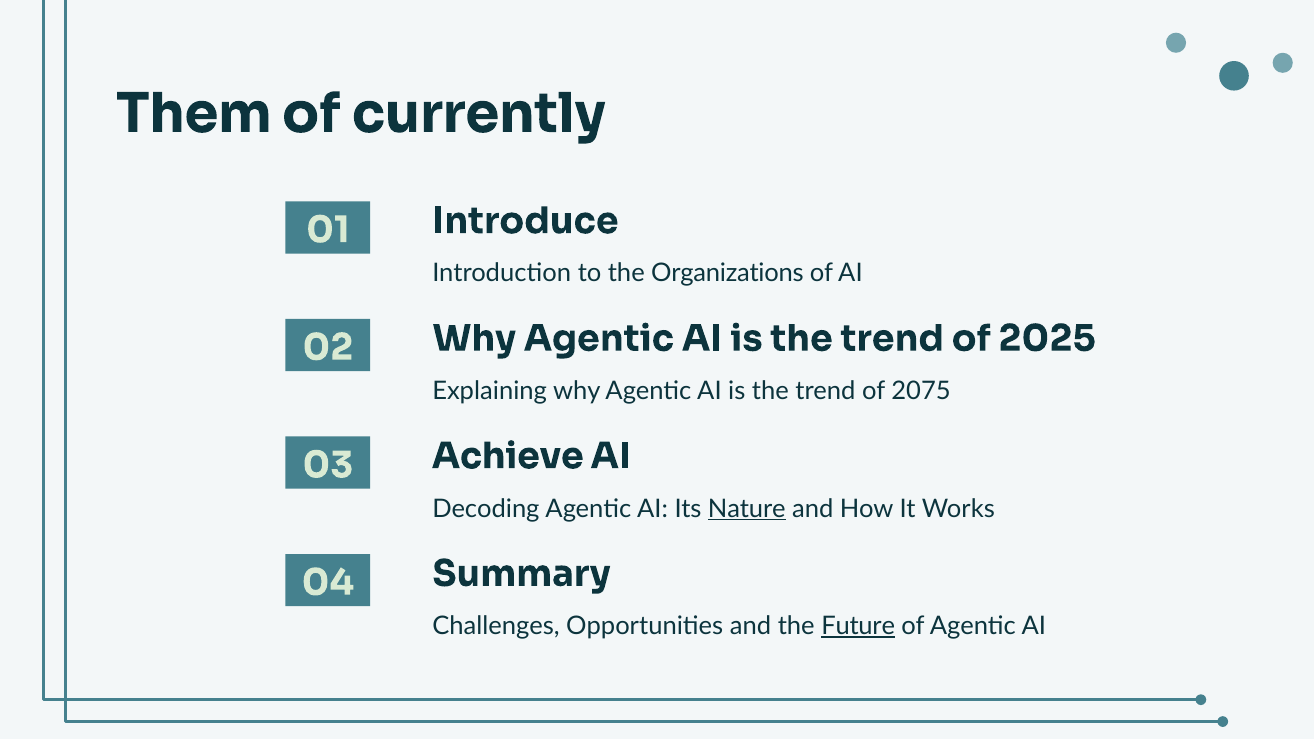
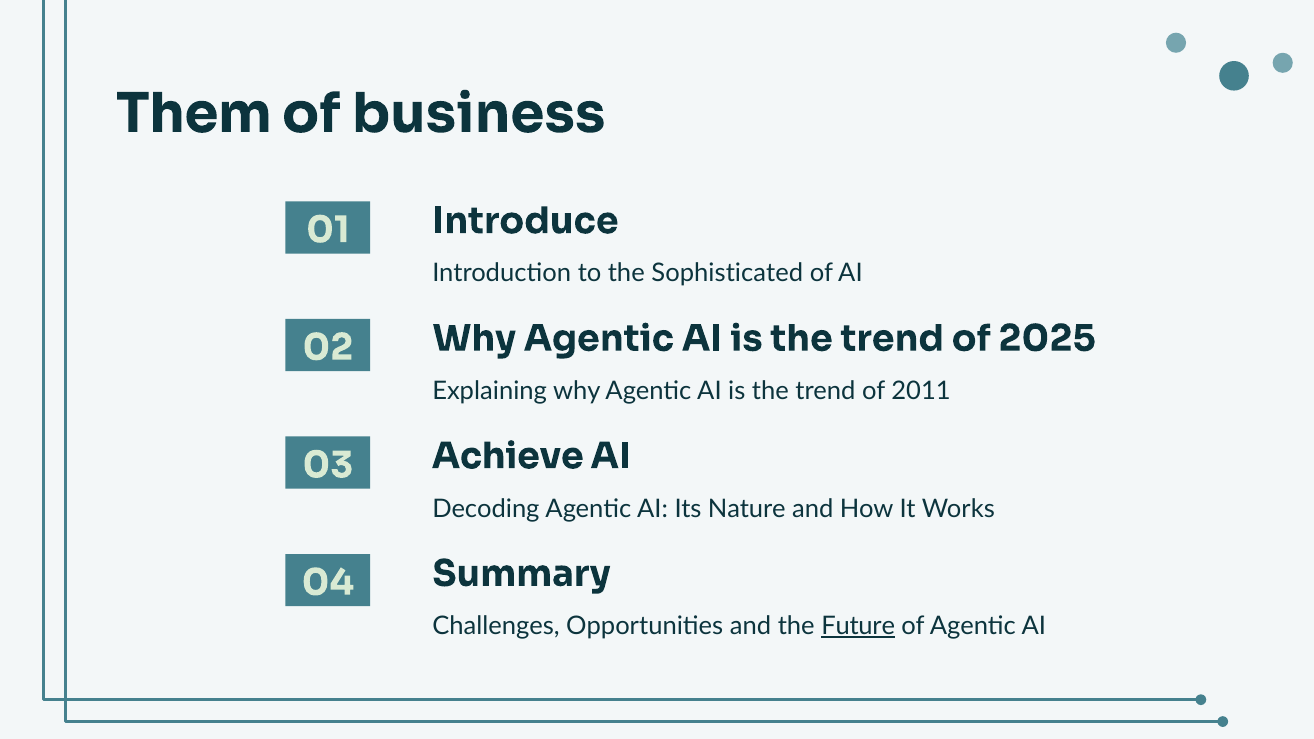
currently: currently -> business (479, 114)
Organizations: Organizations -> Sophisticated (727, 274)
2075: 2075 -> 2011 (921, 391)
Nature underline: present -> none (747, 509)
